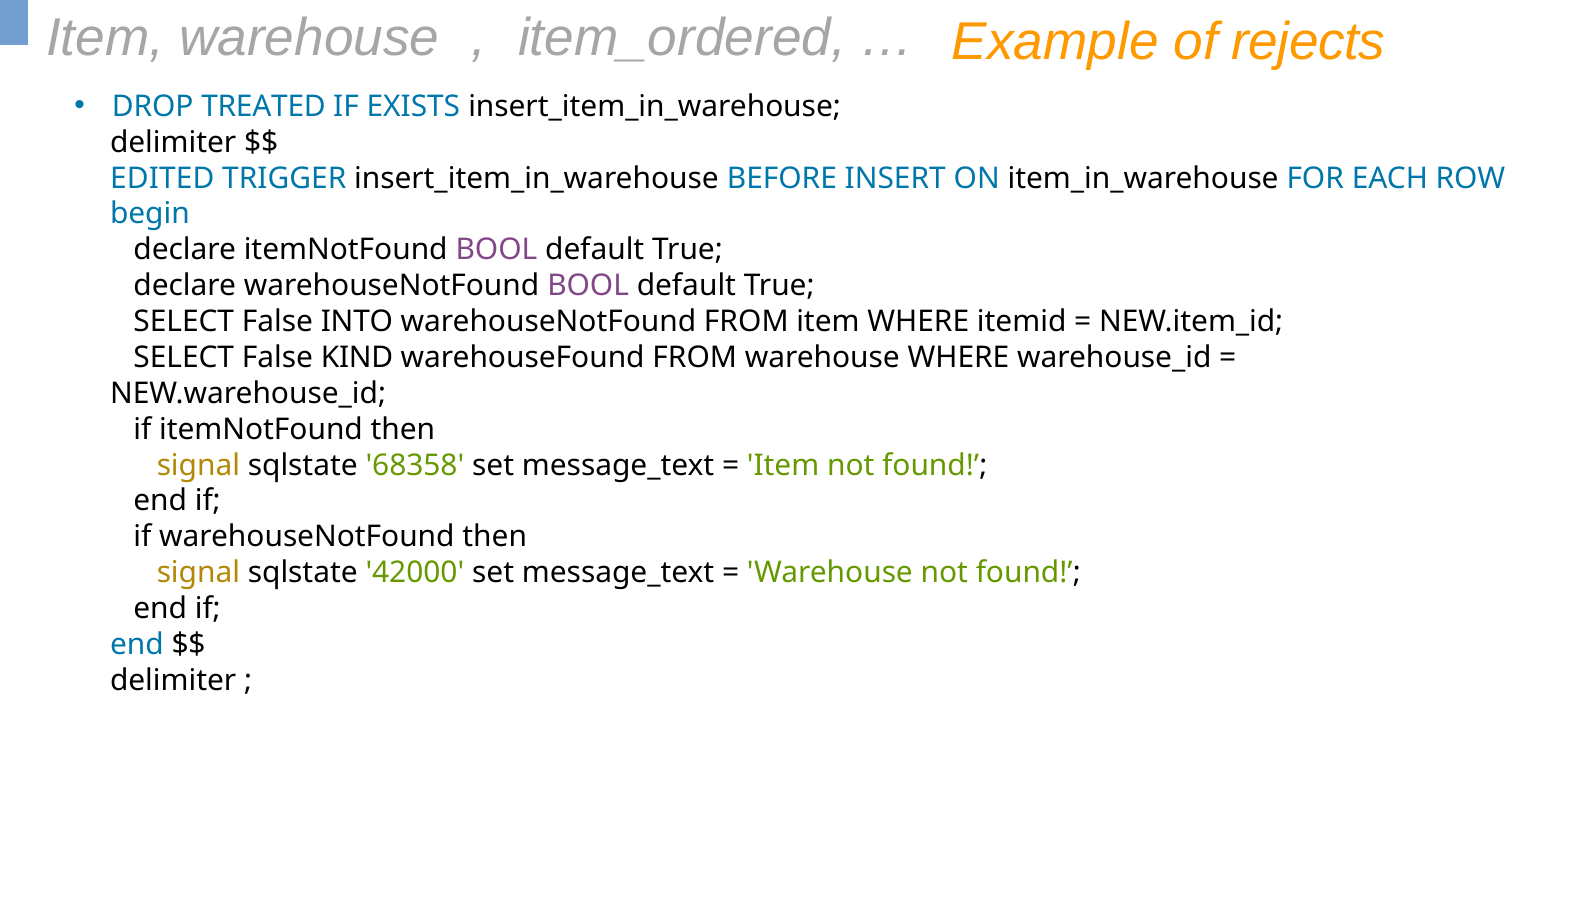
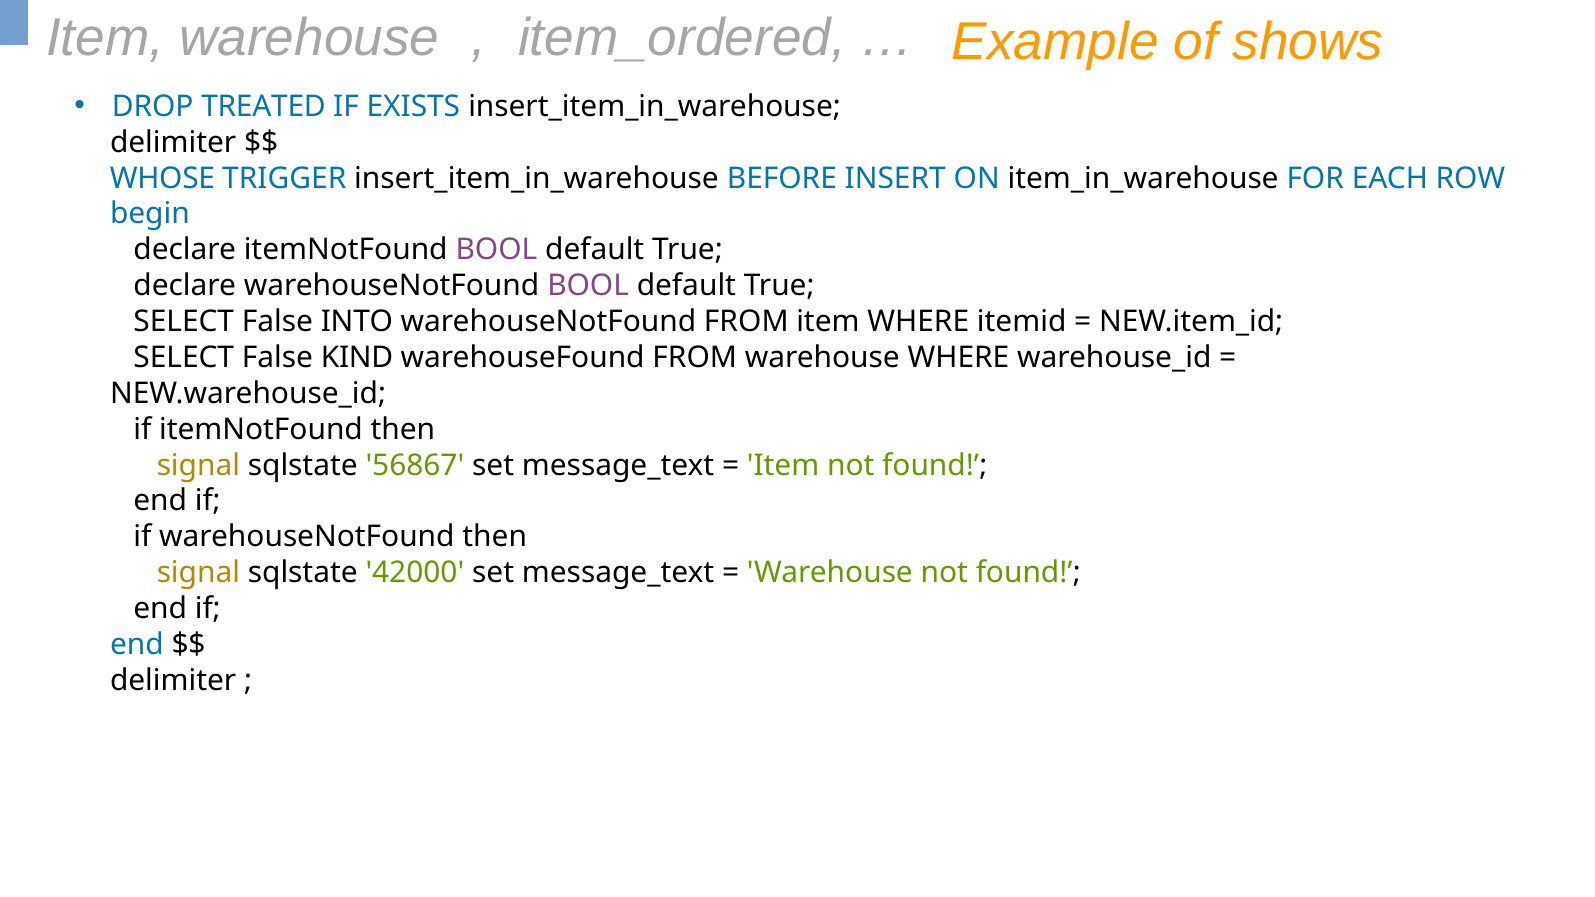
rejects: rejects -> shows (1308, 42)
EDITED: EDITED -> WHOSE (162, 178)
68358: 68358 -> 56867 (415, 465)
